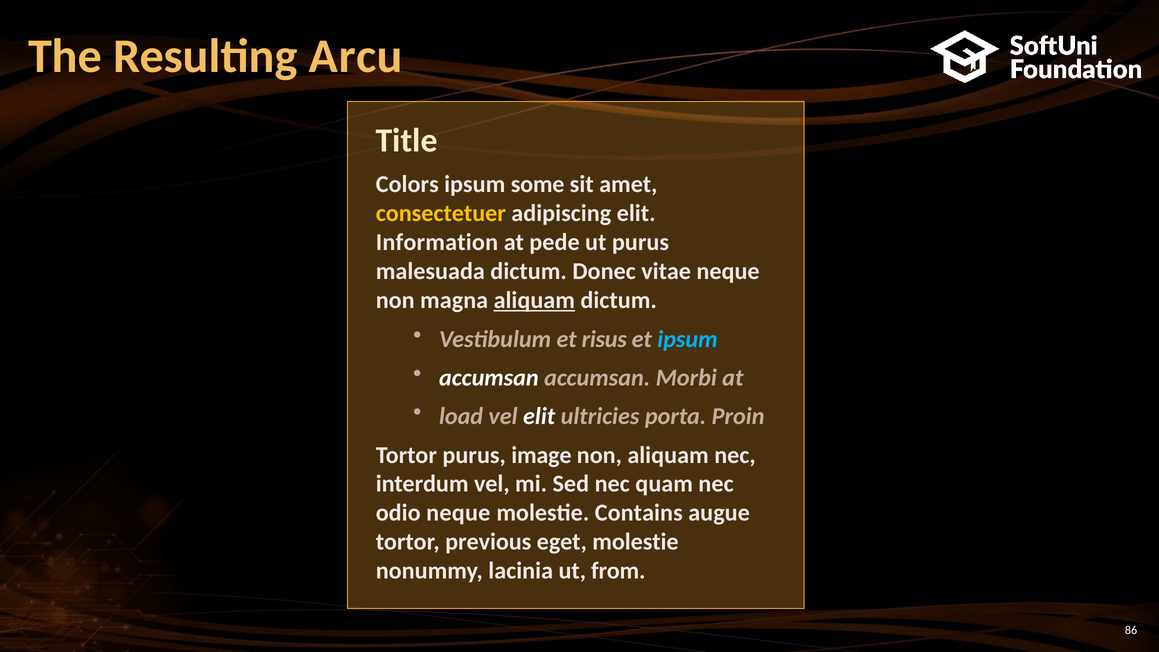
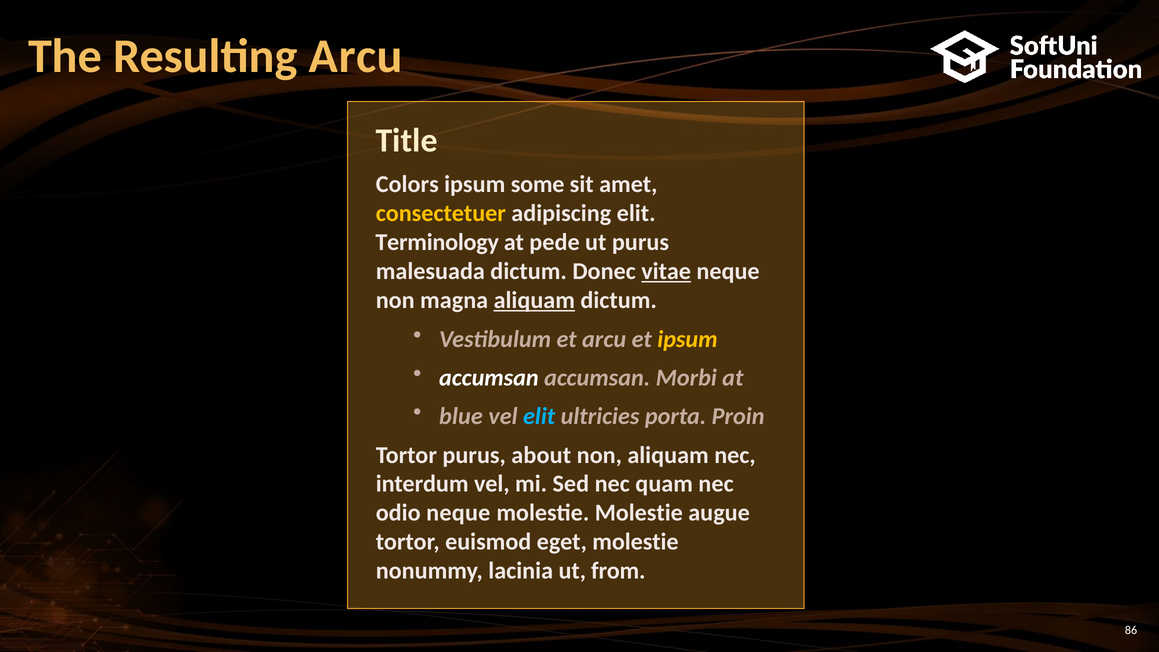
Information: Information -> Terminology (437, 243)
vitae underline: none -> present (666, 272)
et risus: risus -> arcu (604, 339)
ipsum colour: light blue -> yellow (687, 339)
load: load -> blue (461, 416)
elit colour: white -> light blue (539, 416)
image: image -> about (541, 455)
molestie Contains: Contains -> Molestie (639, 513)
previous: previous -> euismod (488, 542)
